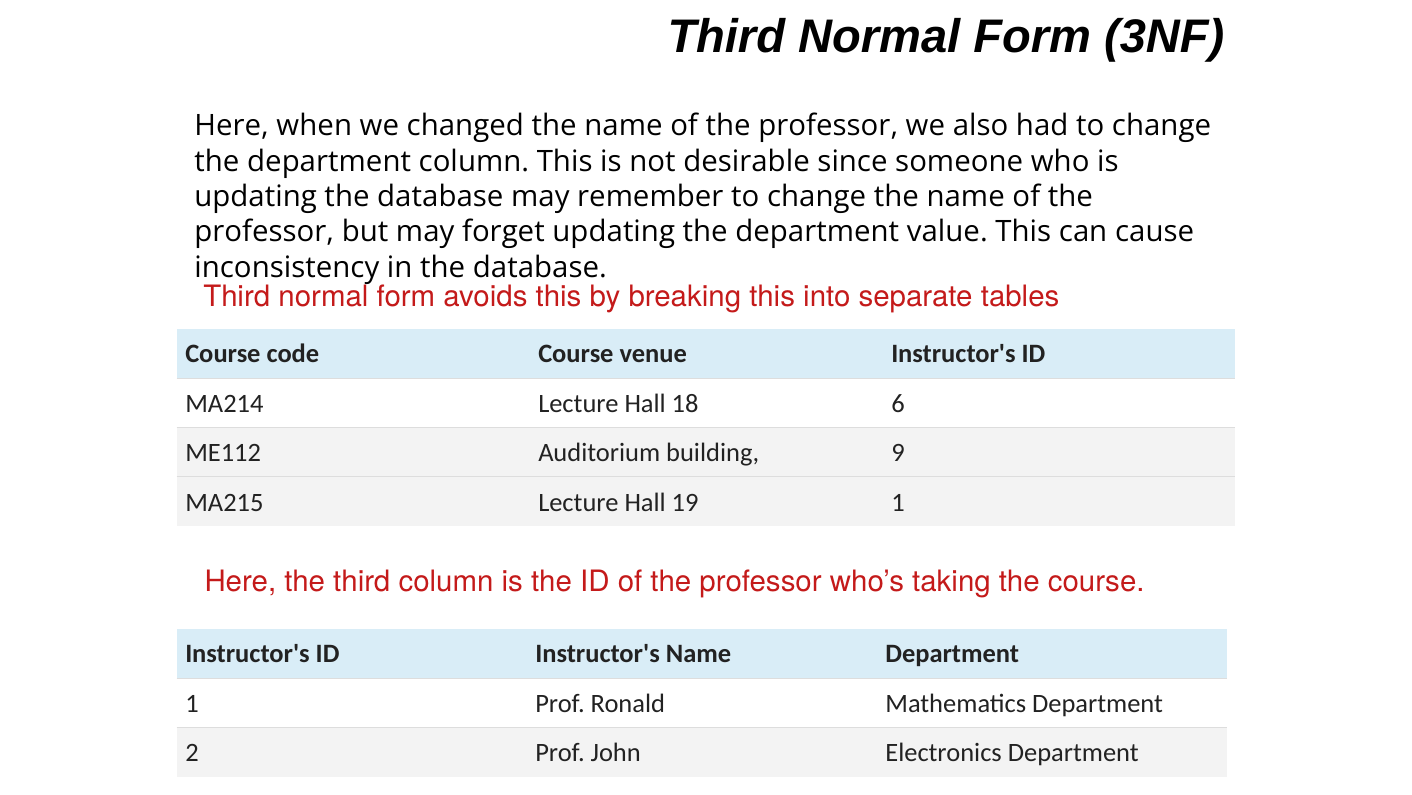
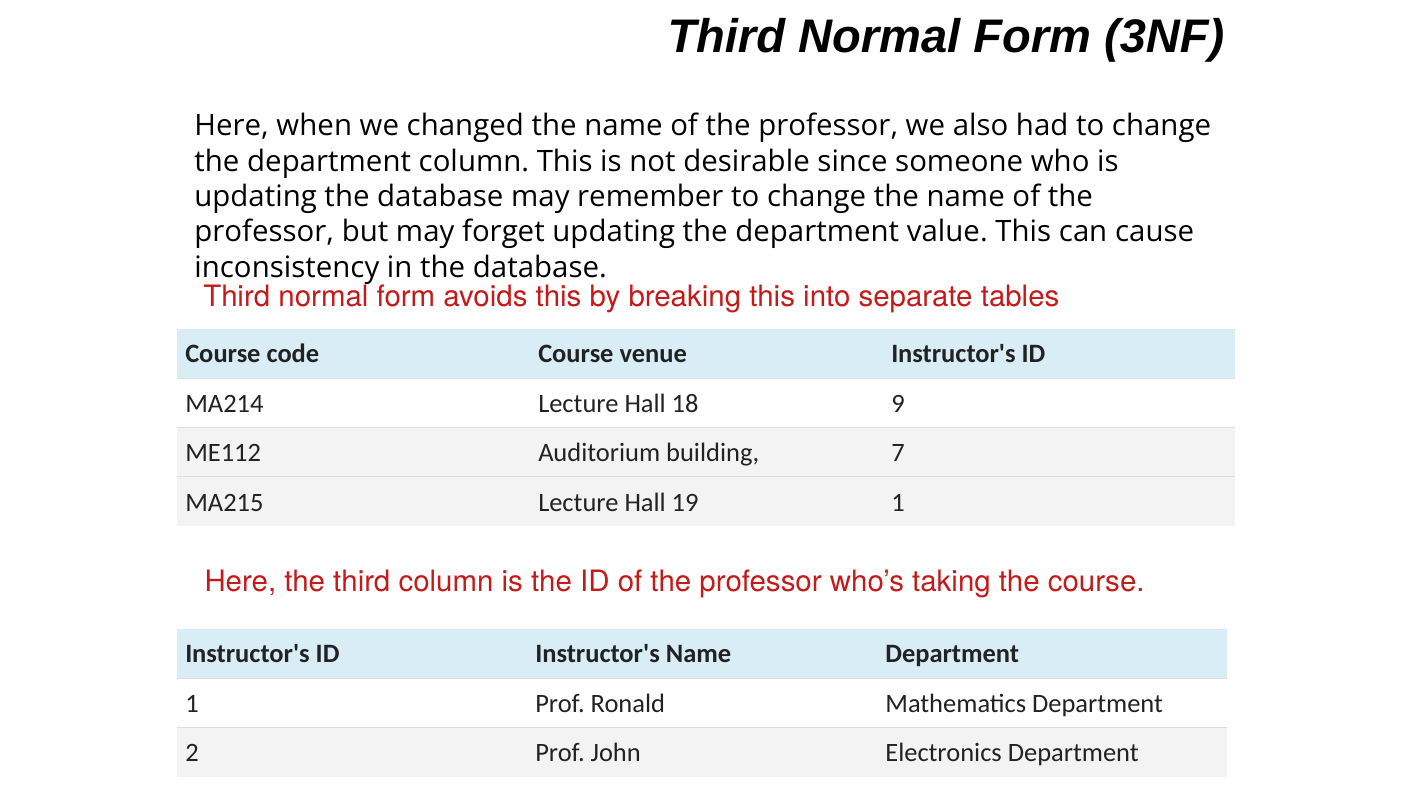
6: 6 -> 9 (898, 403)
9: 9 -> 7 (898, 452)
